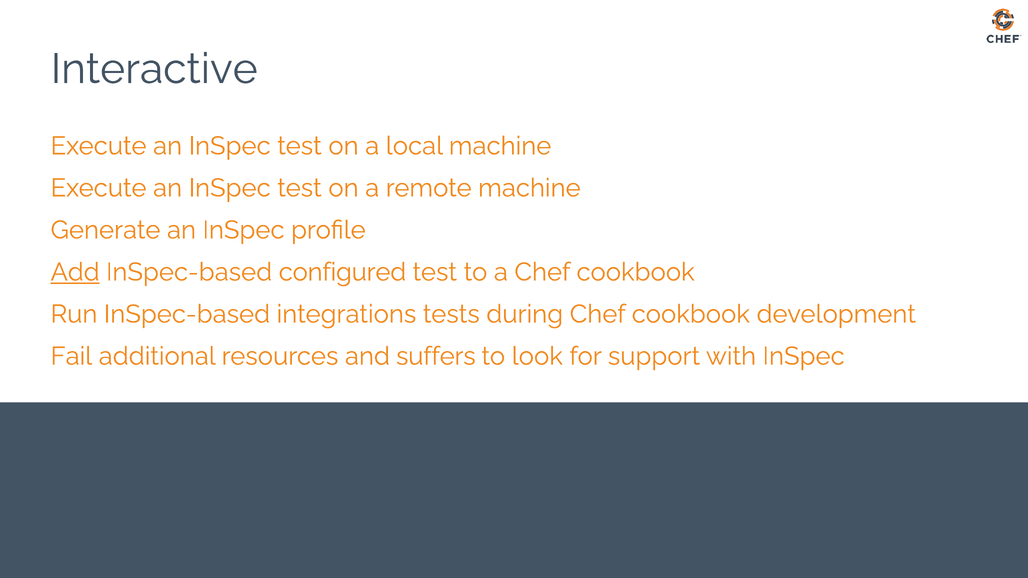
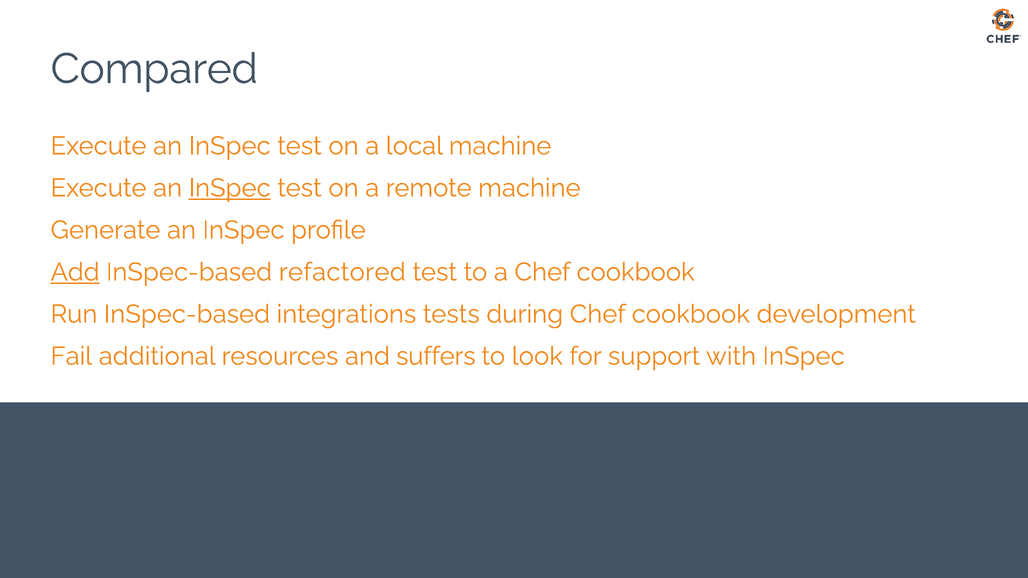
Interactive: Interactive -> Compared (154, 69)
InSpec underline: none -> present (230, 188)
configured: configured -> refactored (342, 272)
